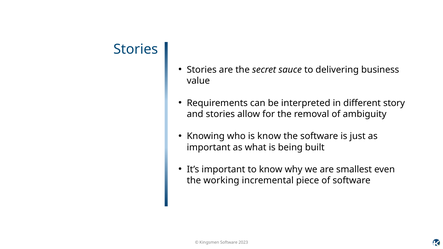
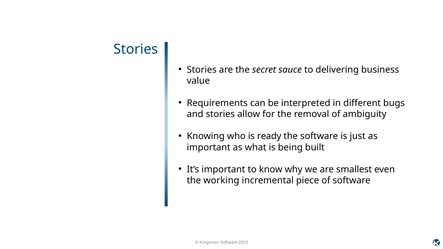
story: story -> bugs (394, 103)
is know: know -> ready (269, 136)
